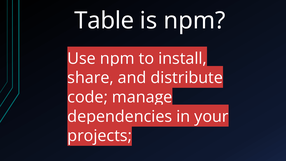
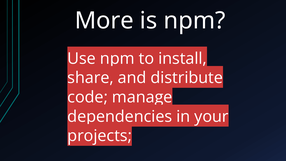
Table: Table -> More (104, 21)
